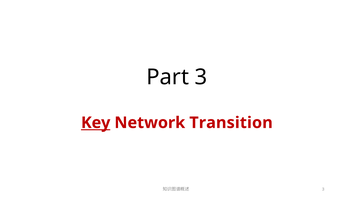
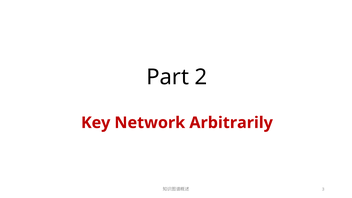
Part 3: 3 -> 2 (201, 77)
Key underline: present -> none (96, 123)
Transition: Transition -> Arbitrarily (231, 123)
